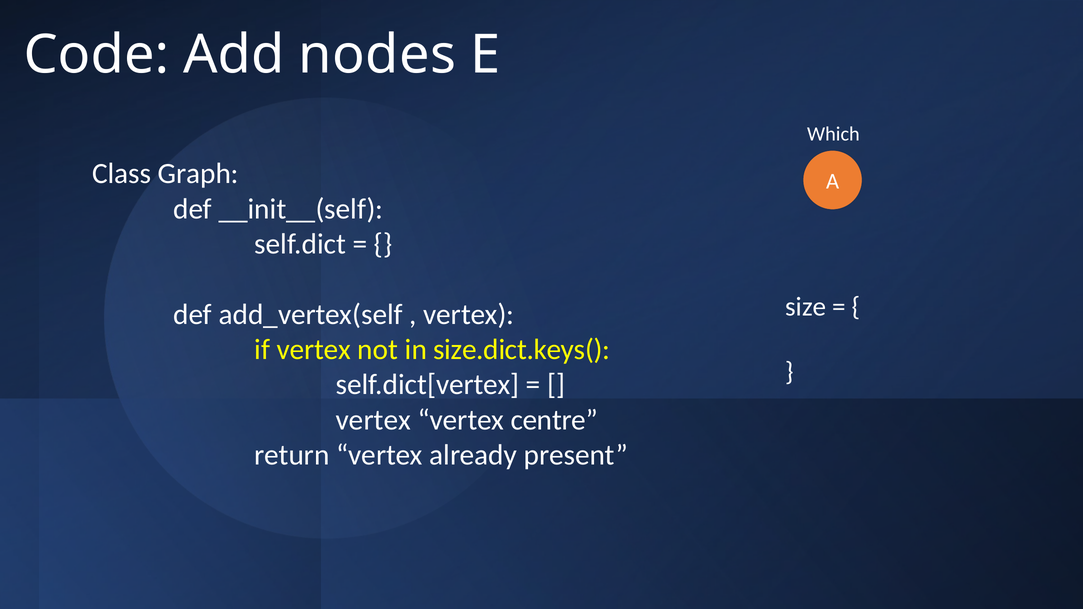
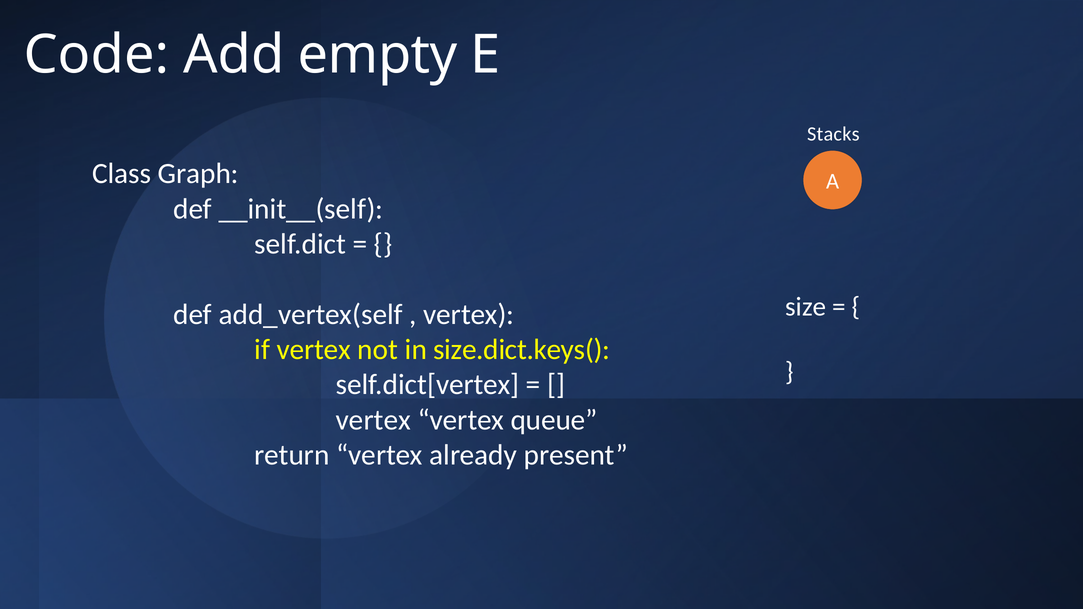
nodes: nodes -> empty (378, 55)
Which: Which -> Stacks (833, 134)
centre: centre -> queue (554, 420)
